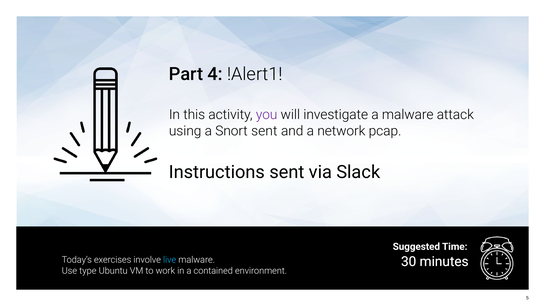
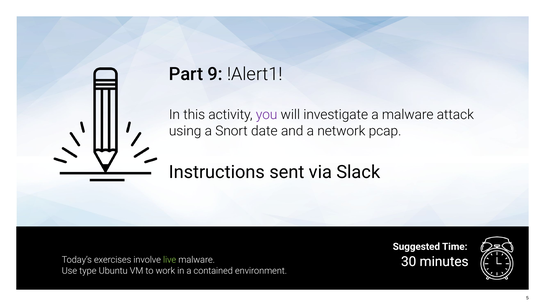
4: 4 -> 9 (215, 74)
Snort sent: sent -> date (264, 131)
live colour: light blue -> light green (170, 260)
